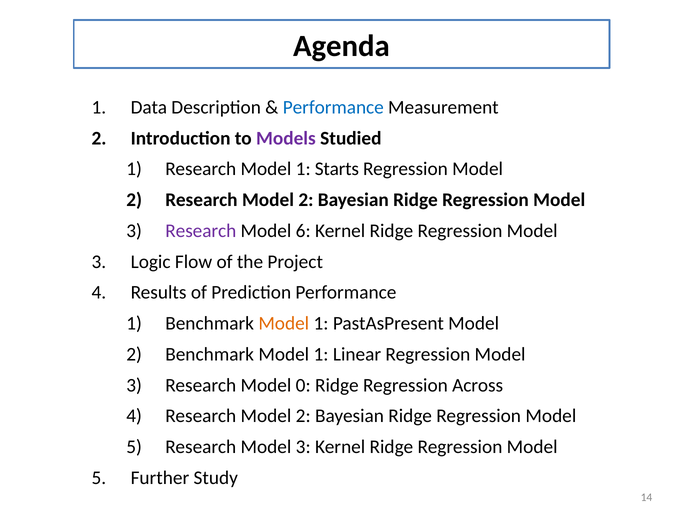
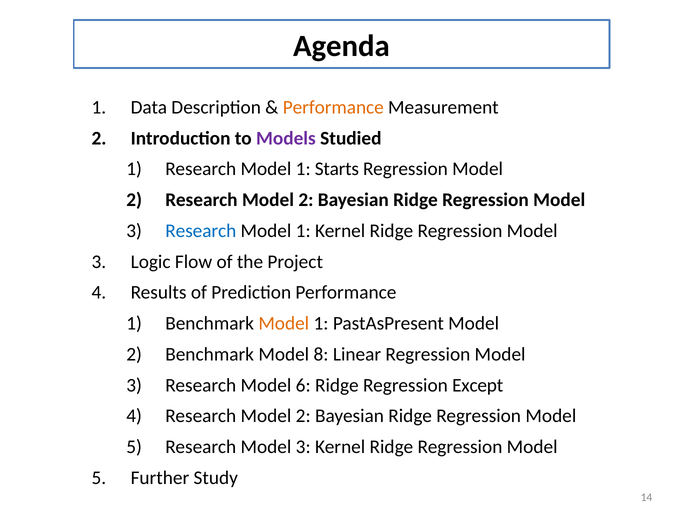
Performance colour: blue -> orange (333, 107)
Research colour: purple -> blue (201, 231)
6: 6 -> 1 (303, 231)
2 Benchmark Model 1: 1 -> 8 (321, 354)
0: 0 -> 6 (303, 385)
Across: Across -> Except (478, 385)
